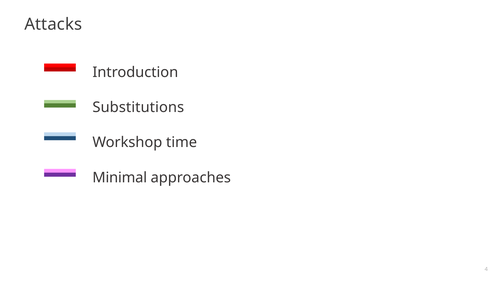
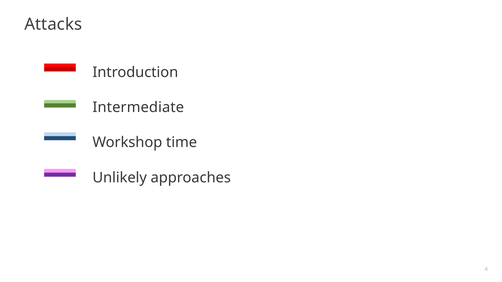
Substitutions: Substitutions -> Intermediate (138, 108)
Minimal: Minimal -> Unlikely (120, 178)
